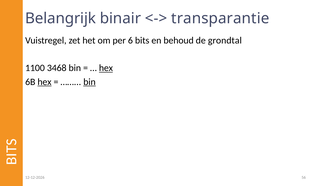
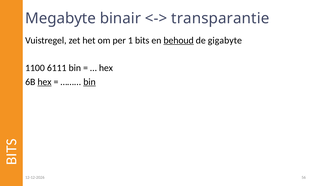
Belangrijk: Belangrijk -> Megabyte (61, 18)
6: 6 -> 1 (130, 40)
behoud underline: none -> present (179, 40)
grondtal: grondtal -> gigabyte (225, 40)
3468: 3468 -> 6111 (57, 68)
hex underline: present -> none (106, 68)
